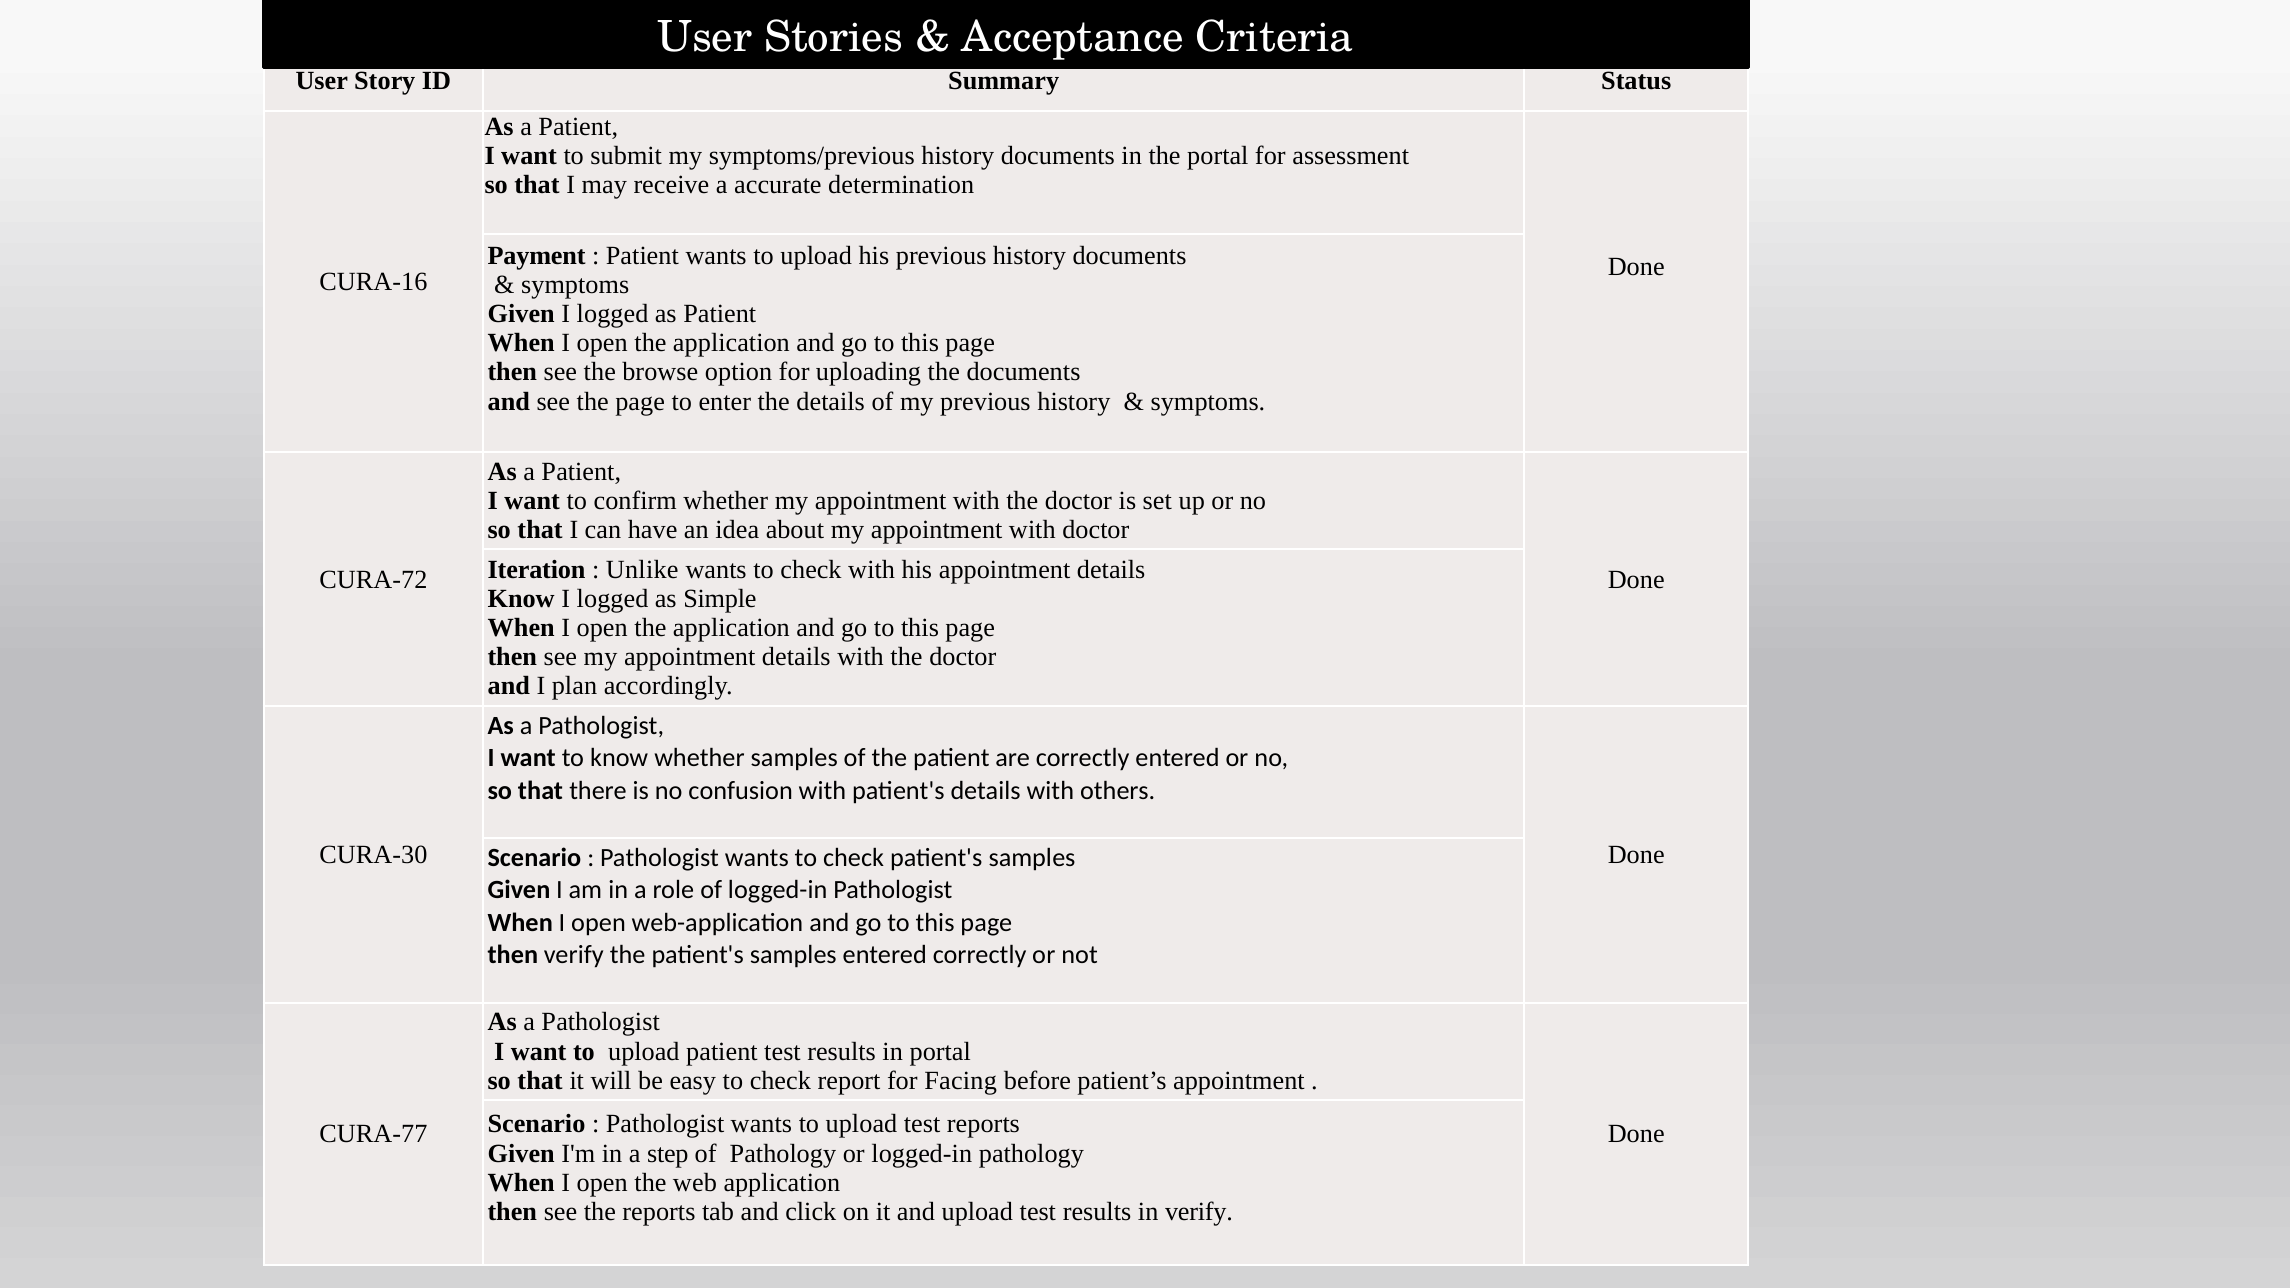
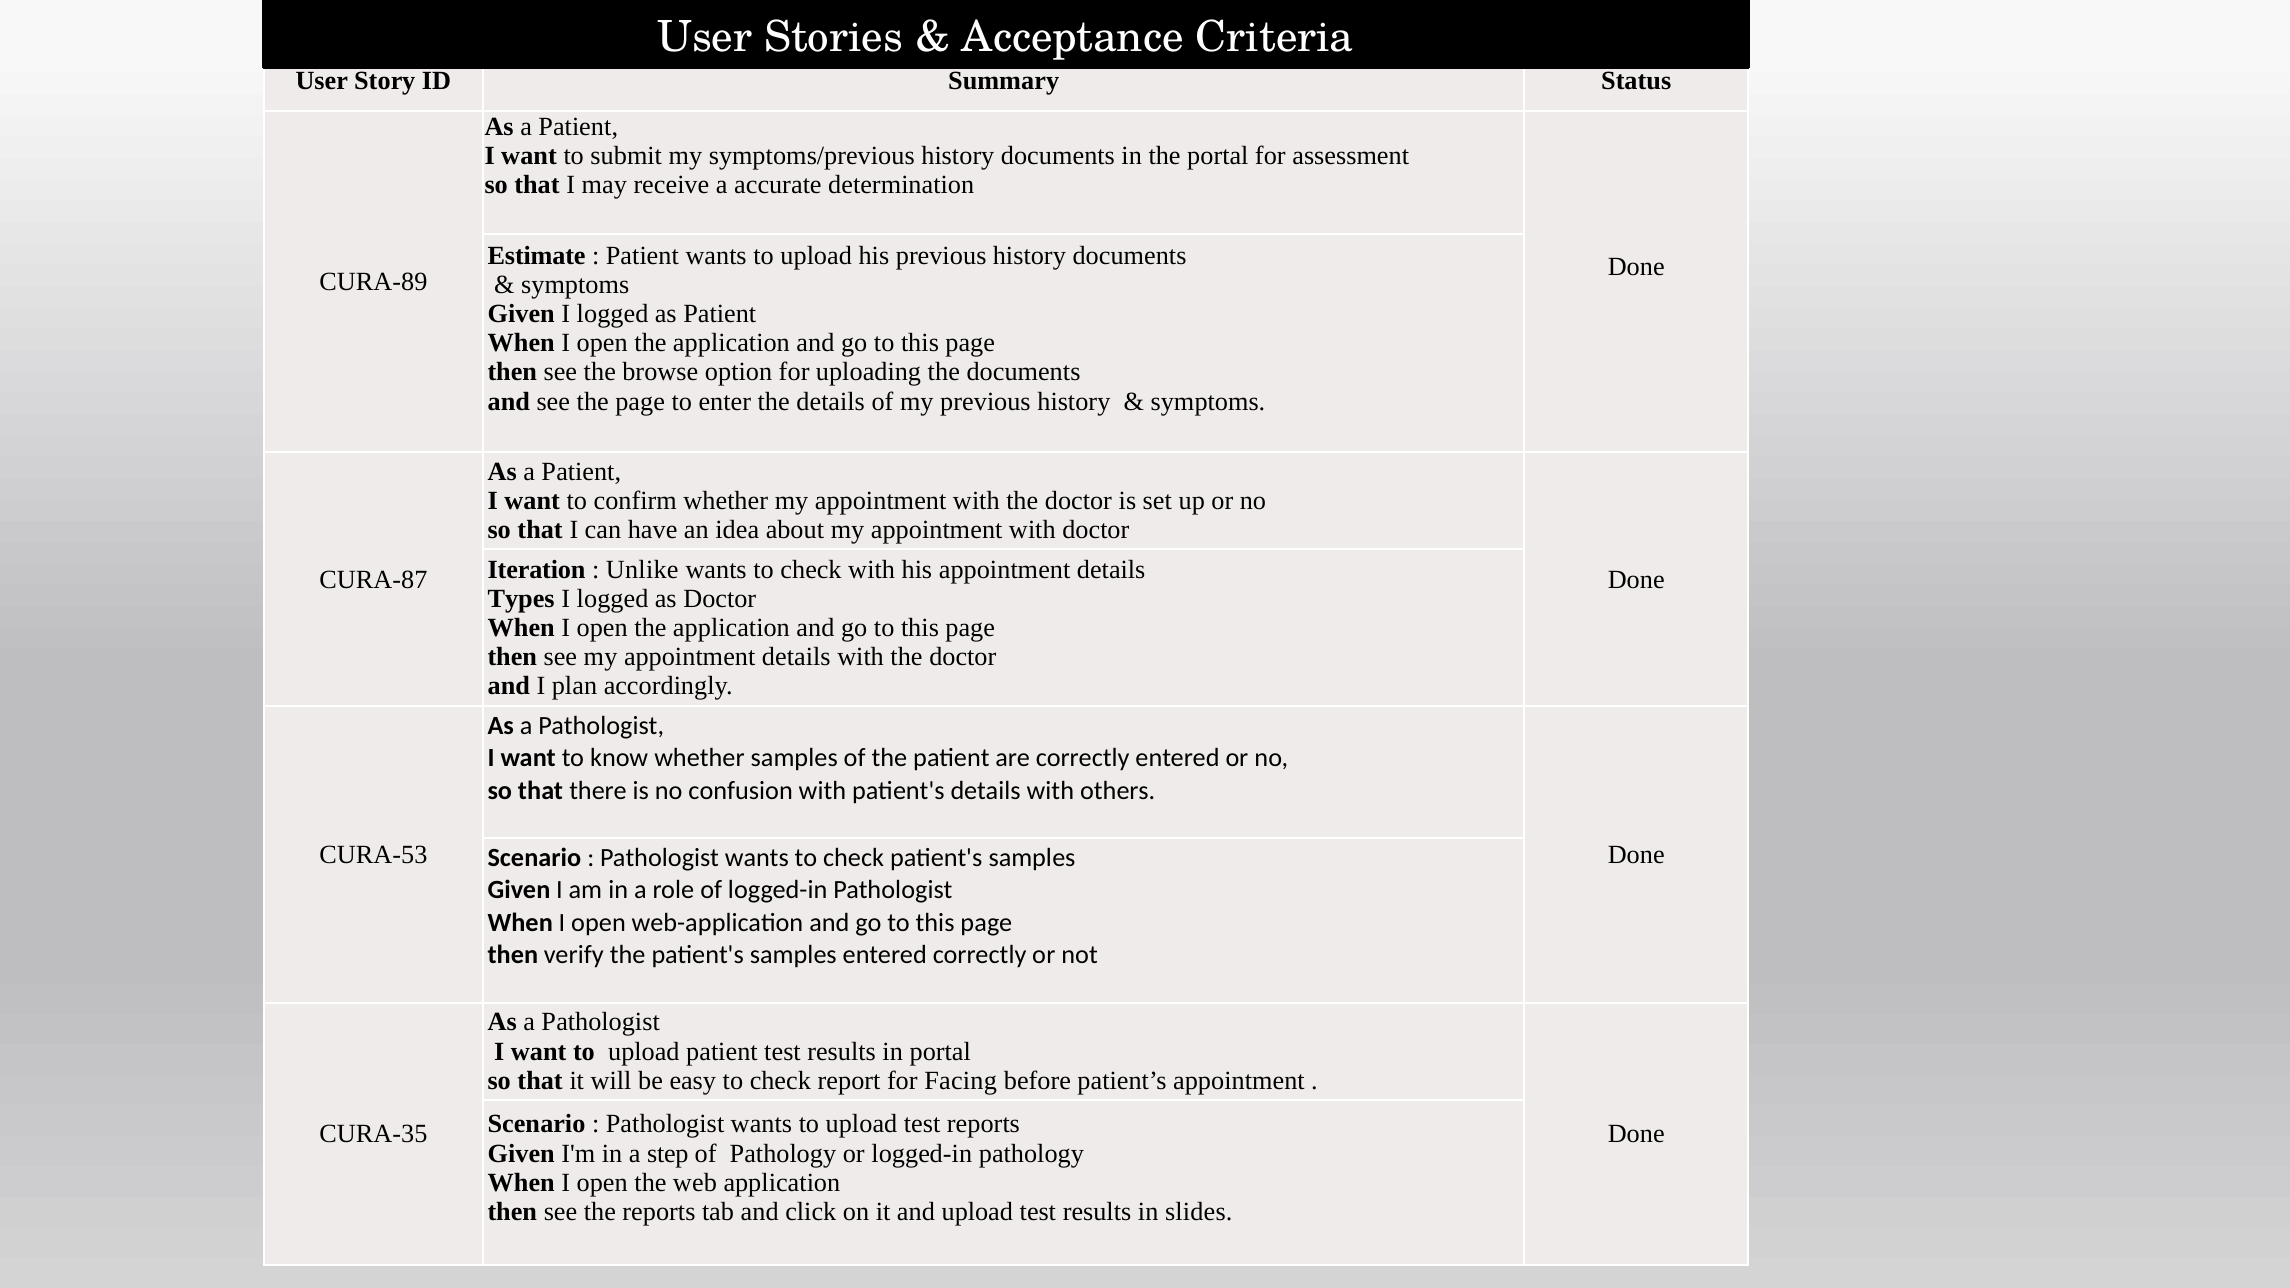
Payment: Payment -> Estimate (537, 255)
CURA-16: CURA-16 -> CURA-89 (373, 282)
CURA-72: CURA-72 -> CURA-87 (373, 579)
Know: Know -> Types (521, 599)
as Simple: Simple -> Doctor (720, 599)
CURA-30: CURA-30 -> CURA-53 (373, 855)
CURA-77: CURA-77 -> CURA-35 (373, 1134)
in verify: verify -> slides (1199, 1212)
